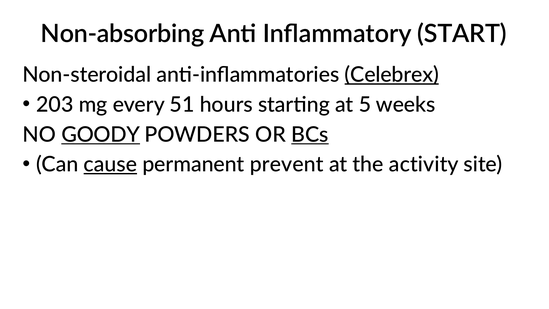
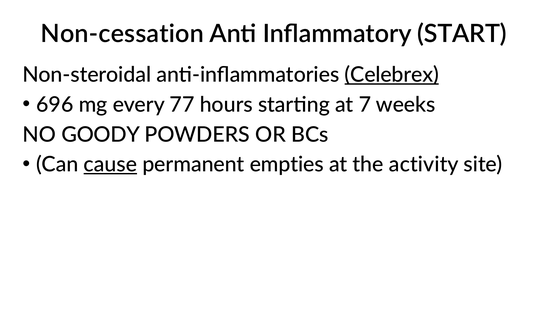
Non-absorbing: Non-absorbing -> Non-cessation (122, 34)
203: 203 -> 696 (55, 105)
51: 51 -> 77 (182, 105)
5: 5 -> 7 (365, 105)
GOODY underline: present -> none (101, 135)
BCs underline: present -> none (310, 135)
prevent: prevent -> empties (287, 164)
